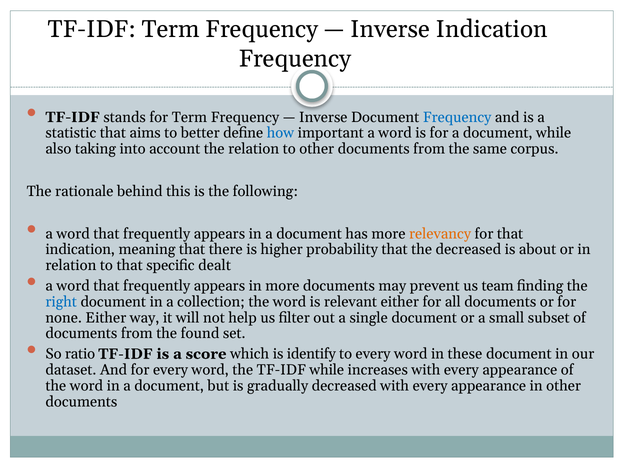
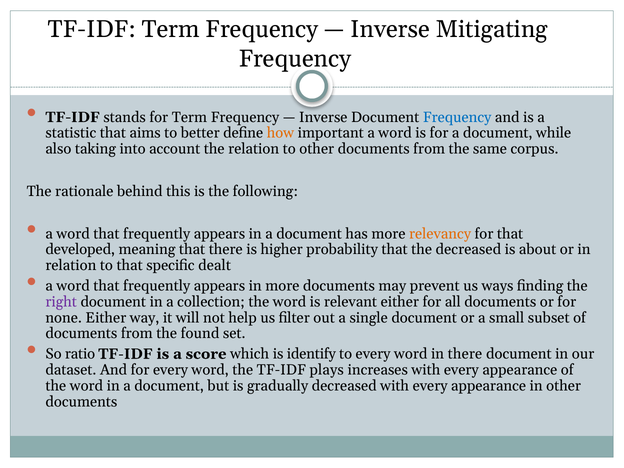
Inverse Indication: Indication -> Mitigating (492, 29)
how colour: blue -> orange (280, 133)
indication: indication -> developed (80, 250)
team: team -> ways (498, 286)
right colour: blue -> purple (61, 302)
in these: these -> there (465, 354)
TF-IDF while: while -> plays (327, 370)
